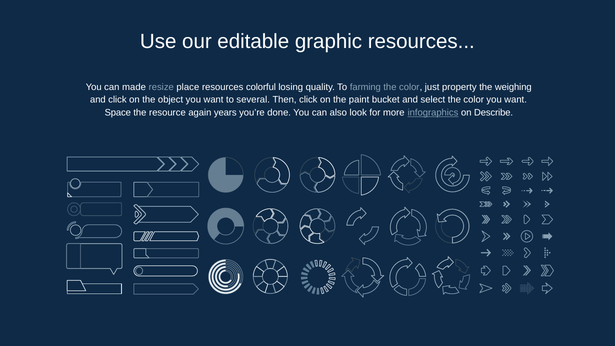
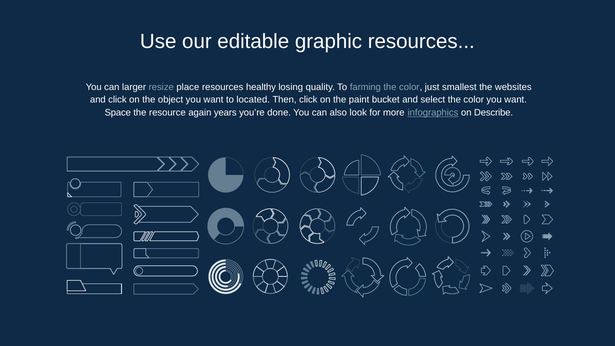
made: made -> larger (134, 87)
colorful: colorful -> healthy (261, 87)
property: property -> smallest (459, 87)
weighing: weighing -> websites (513, 87)
several: several -> located (253, 100)
